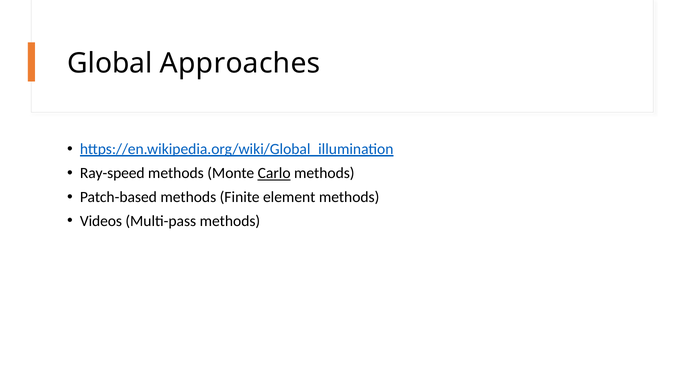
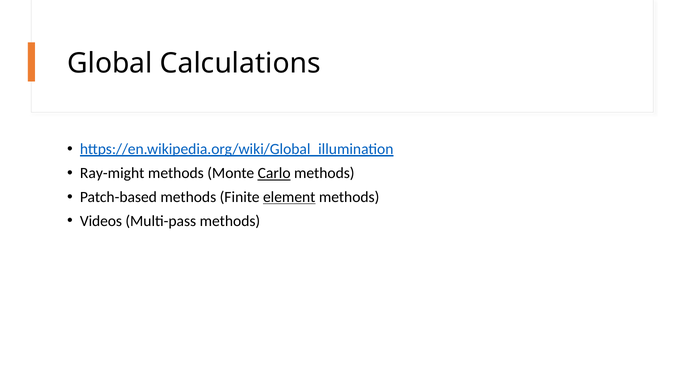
Approaches: Approaches -> Calculations (240, 63)
Ray-speed: Ray-speed -> Ray-might (112, 173)
element underline: none -> present (289, 197)
